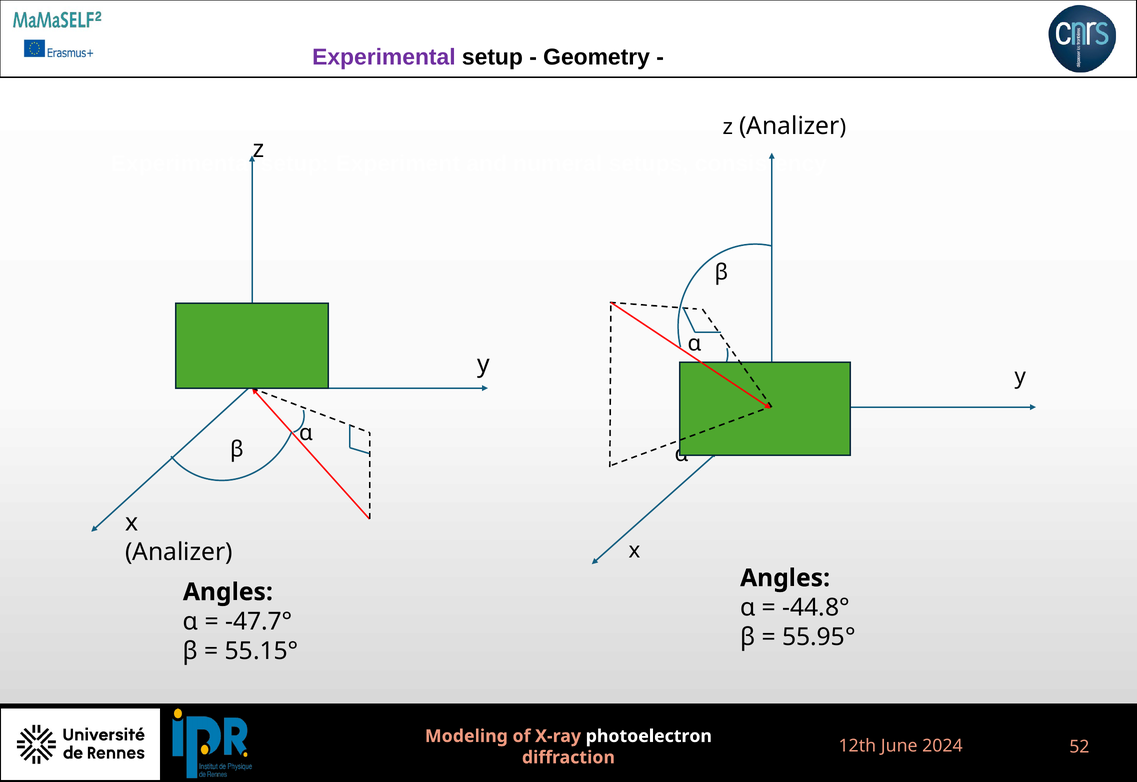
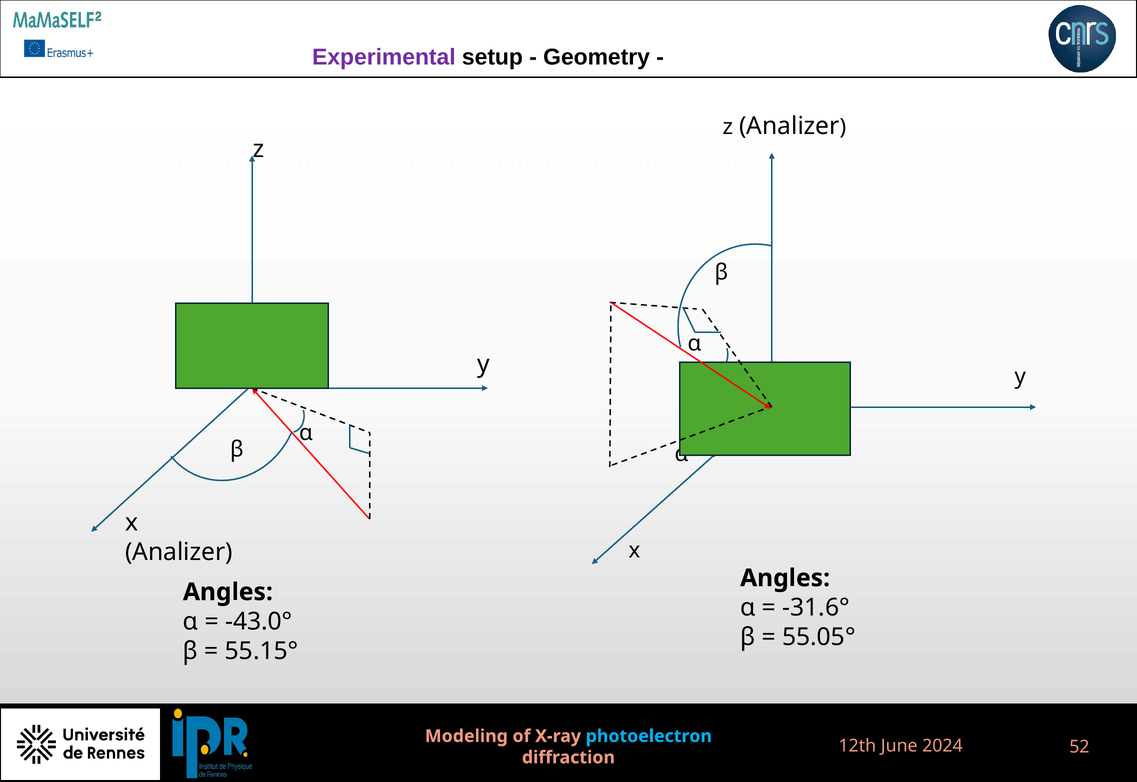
-44.8°: -44.8° -> -31.6° (816, 607)
-47.7°: -47.7° -> -43.0° (259, 621)
55.95°: 55.95° -> 55.05° (819, 637)
photoelectron colour: white -> light blue (649, 736)
